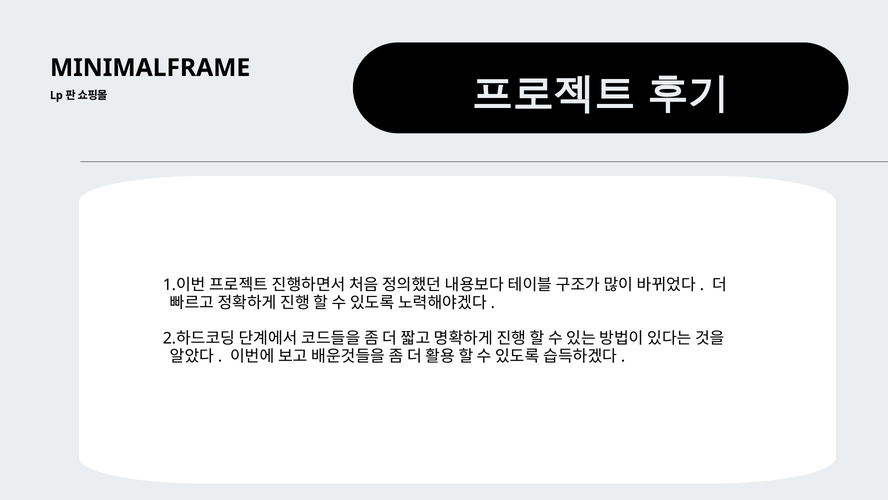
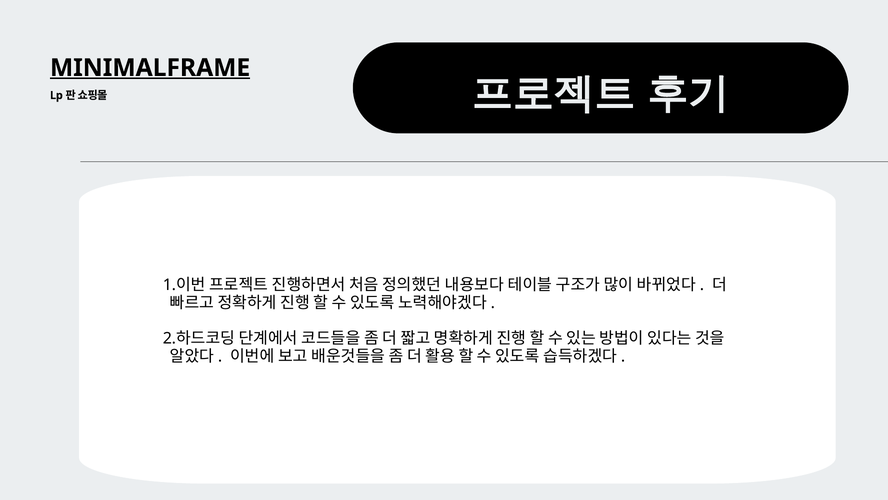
MINIMALFRAME underline: none -> present (150, 68)
